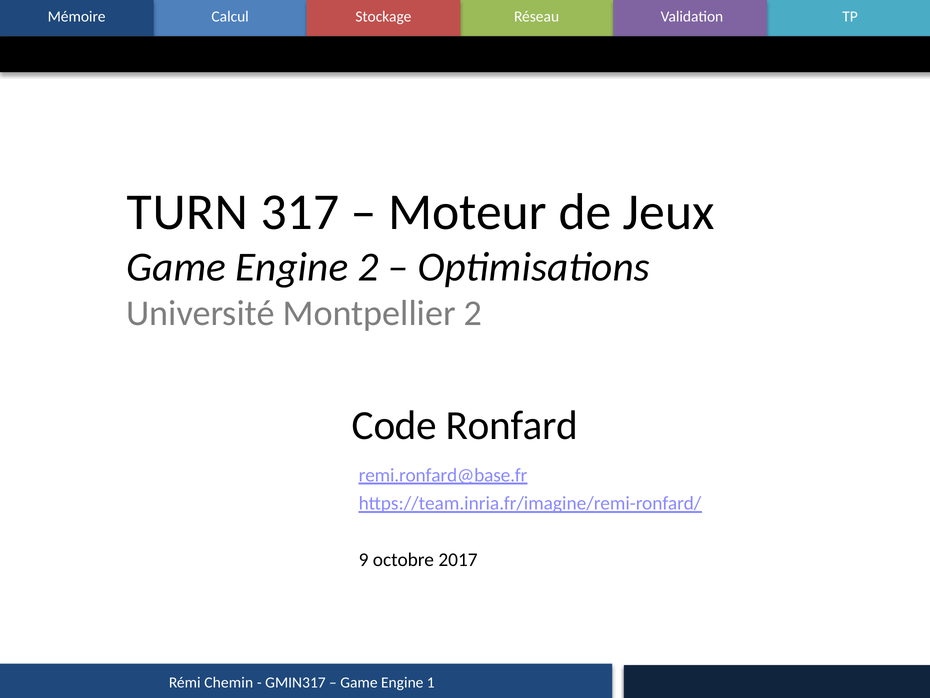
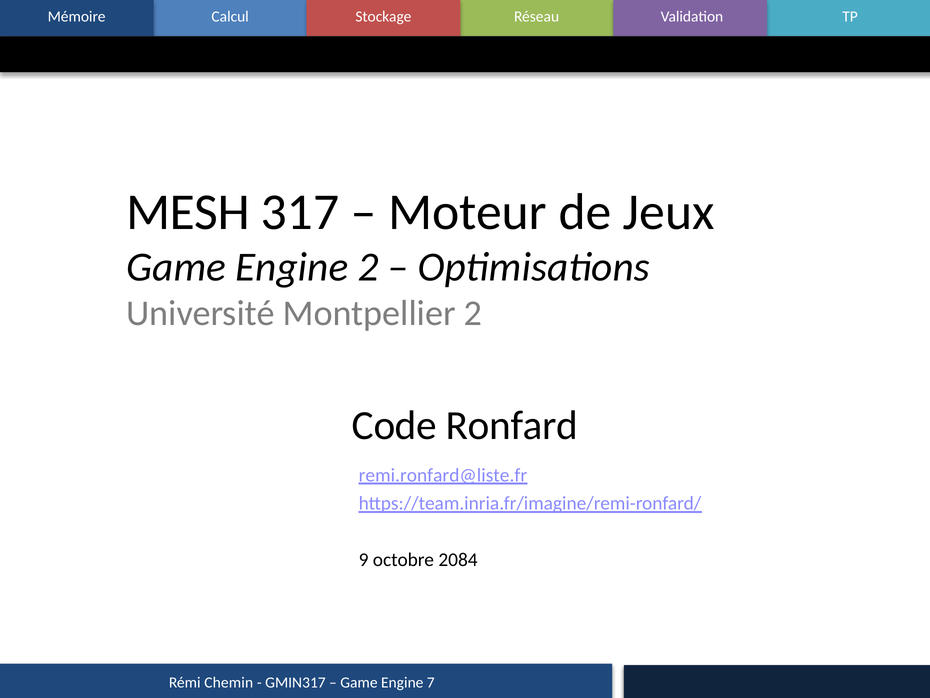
TURN: TURN -> MESH (188, 212)
remi.ronfard@base.fr: remi.ronfard@base.fr -> remi.ronfard@liste.fr (443, 475)
2017: 2017 -> 2084 (458, 560)
1: 1 -> 7 (431, 682)
